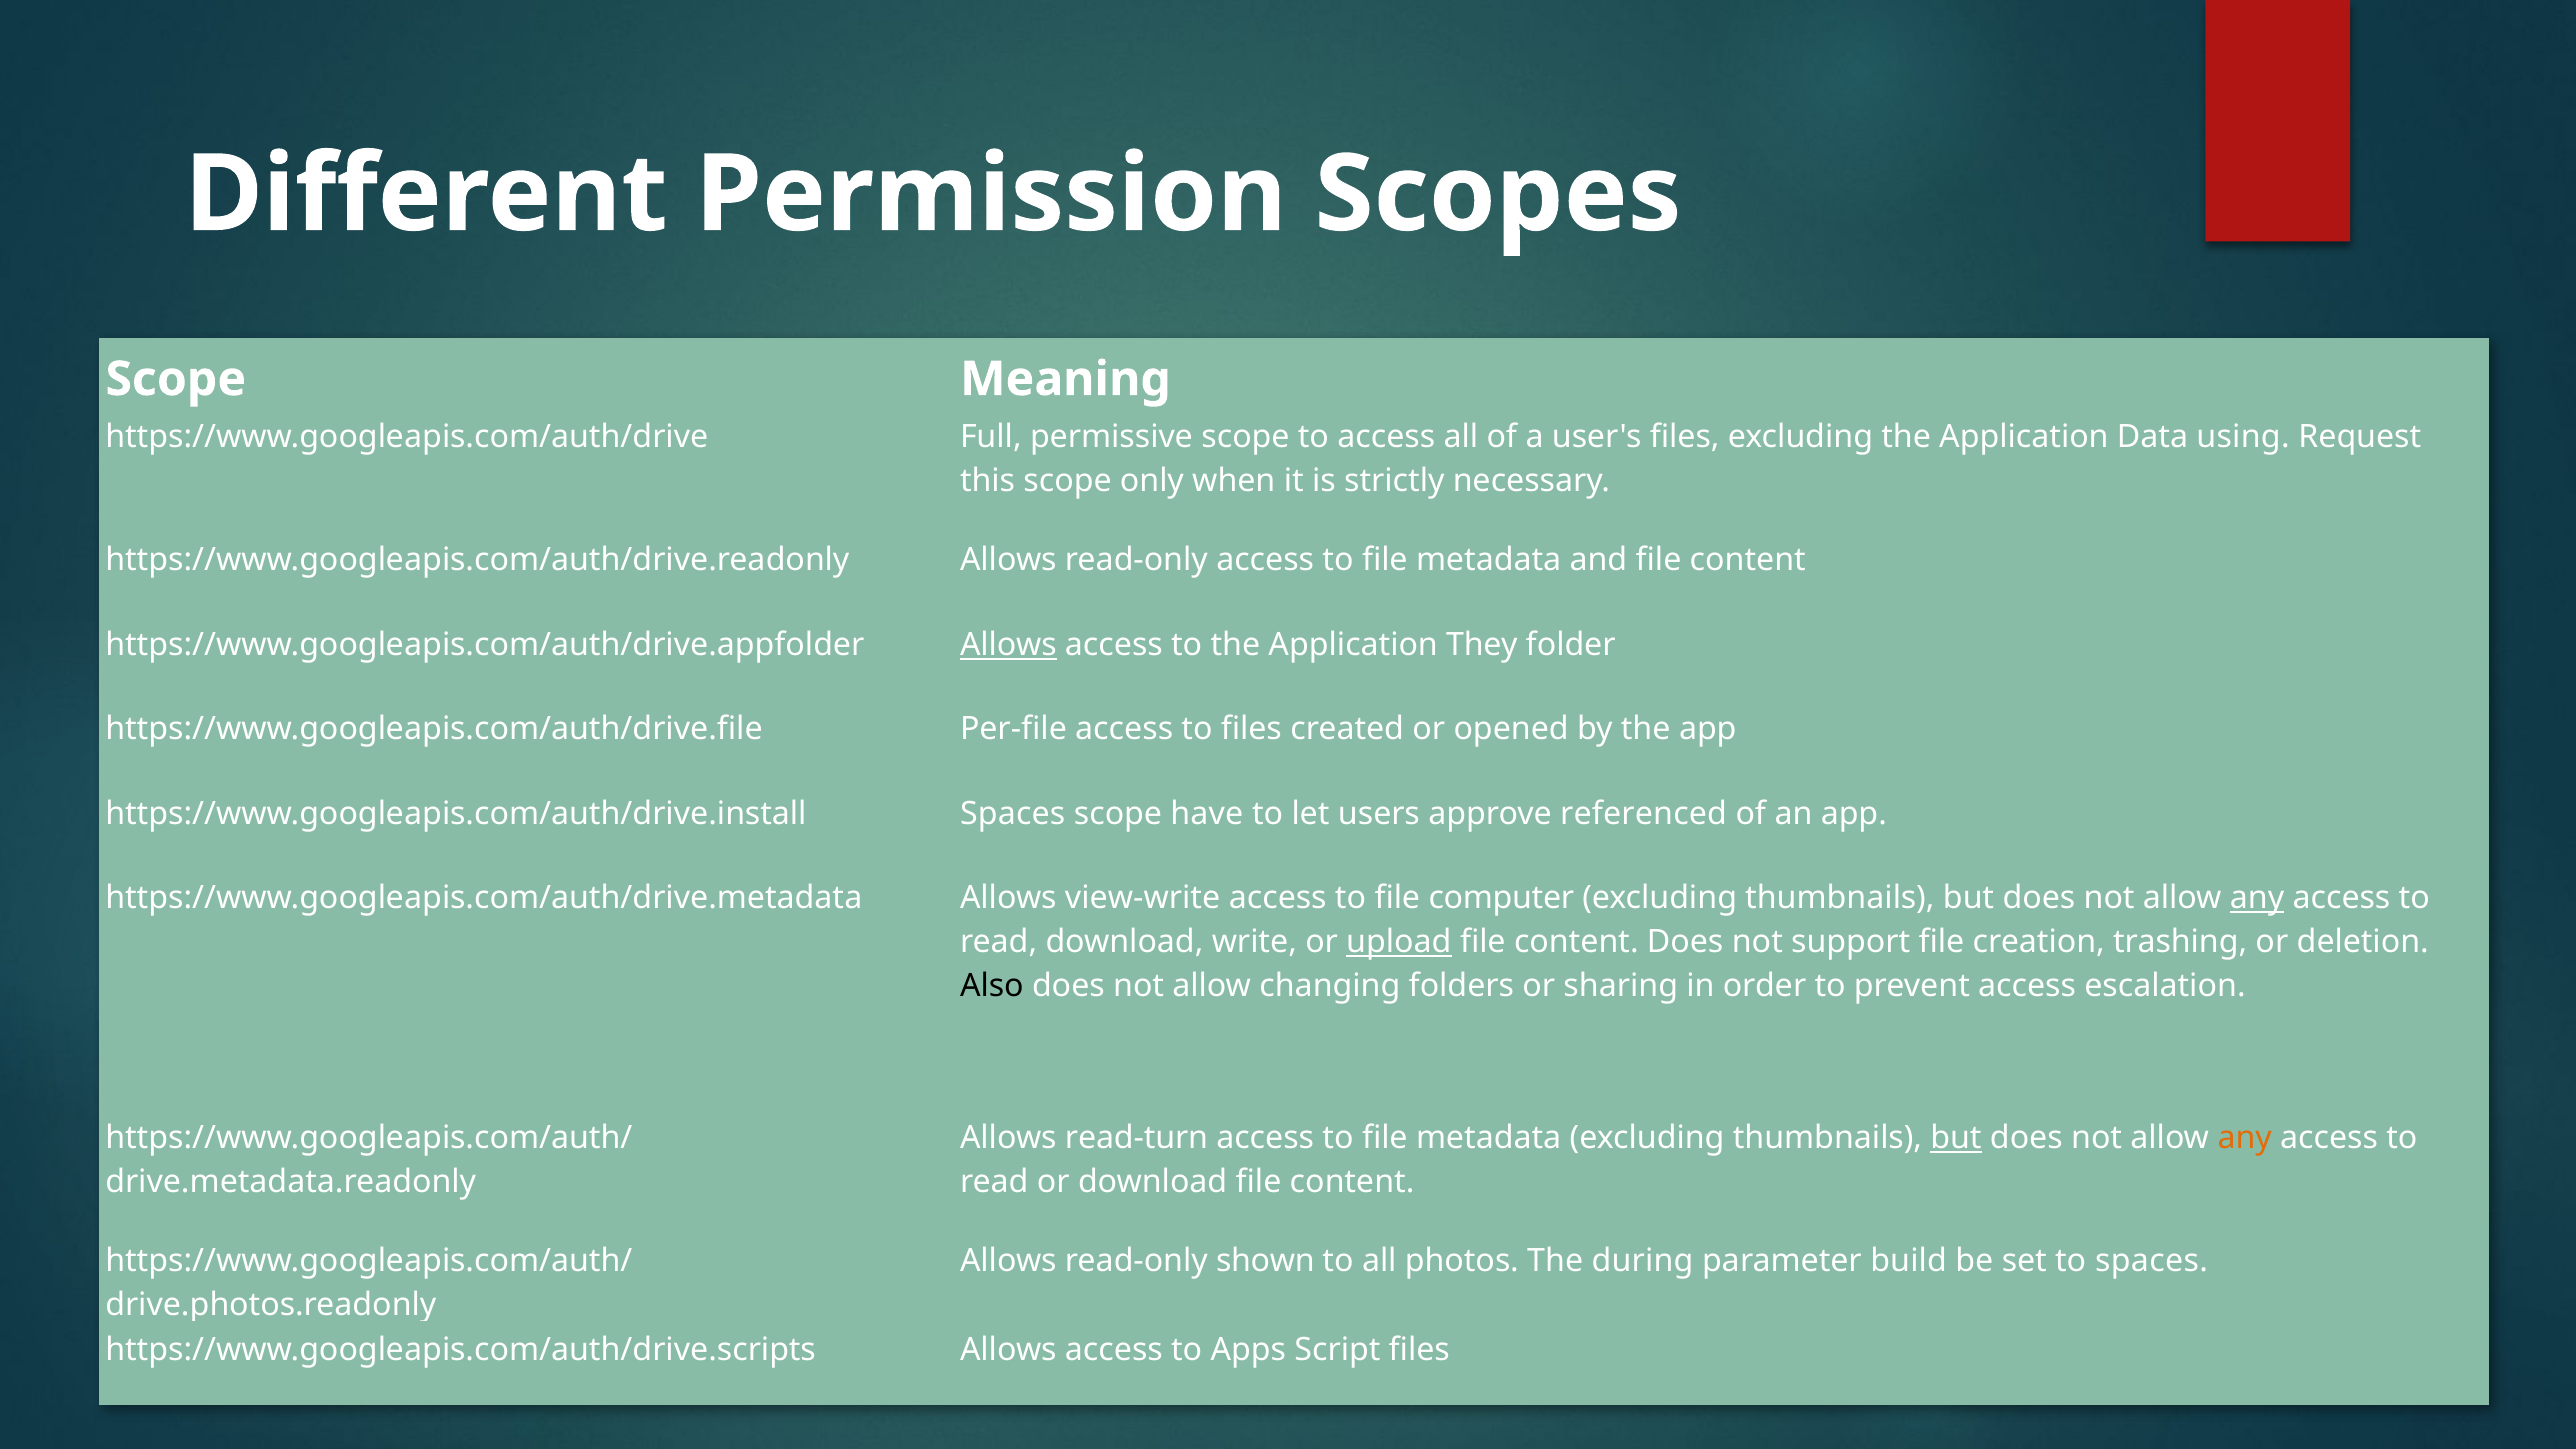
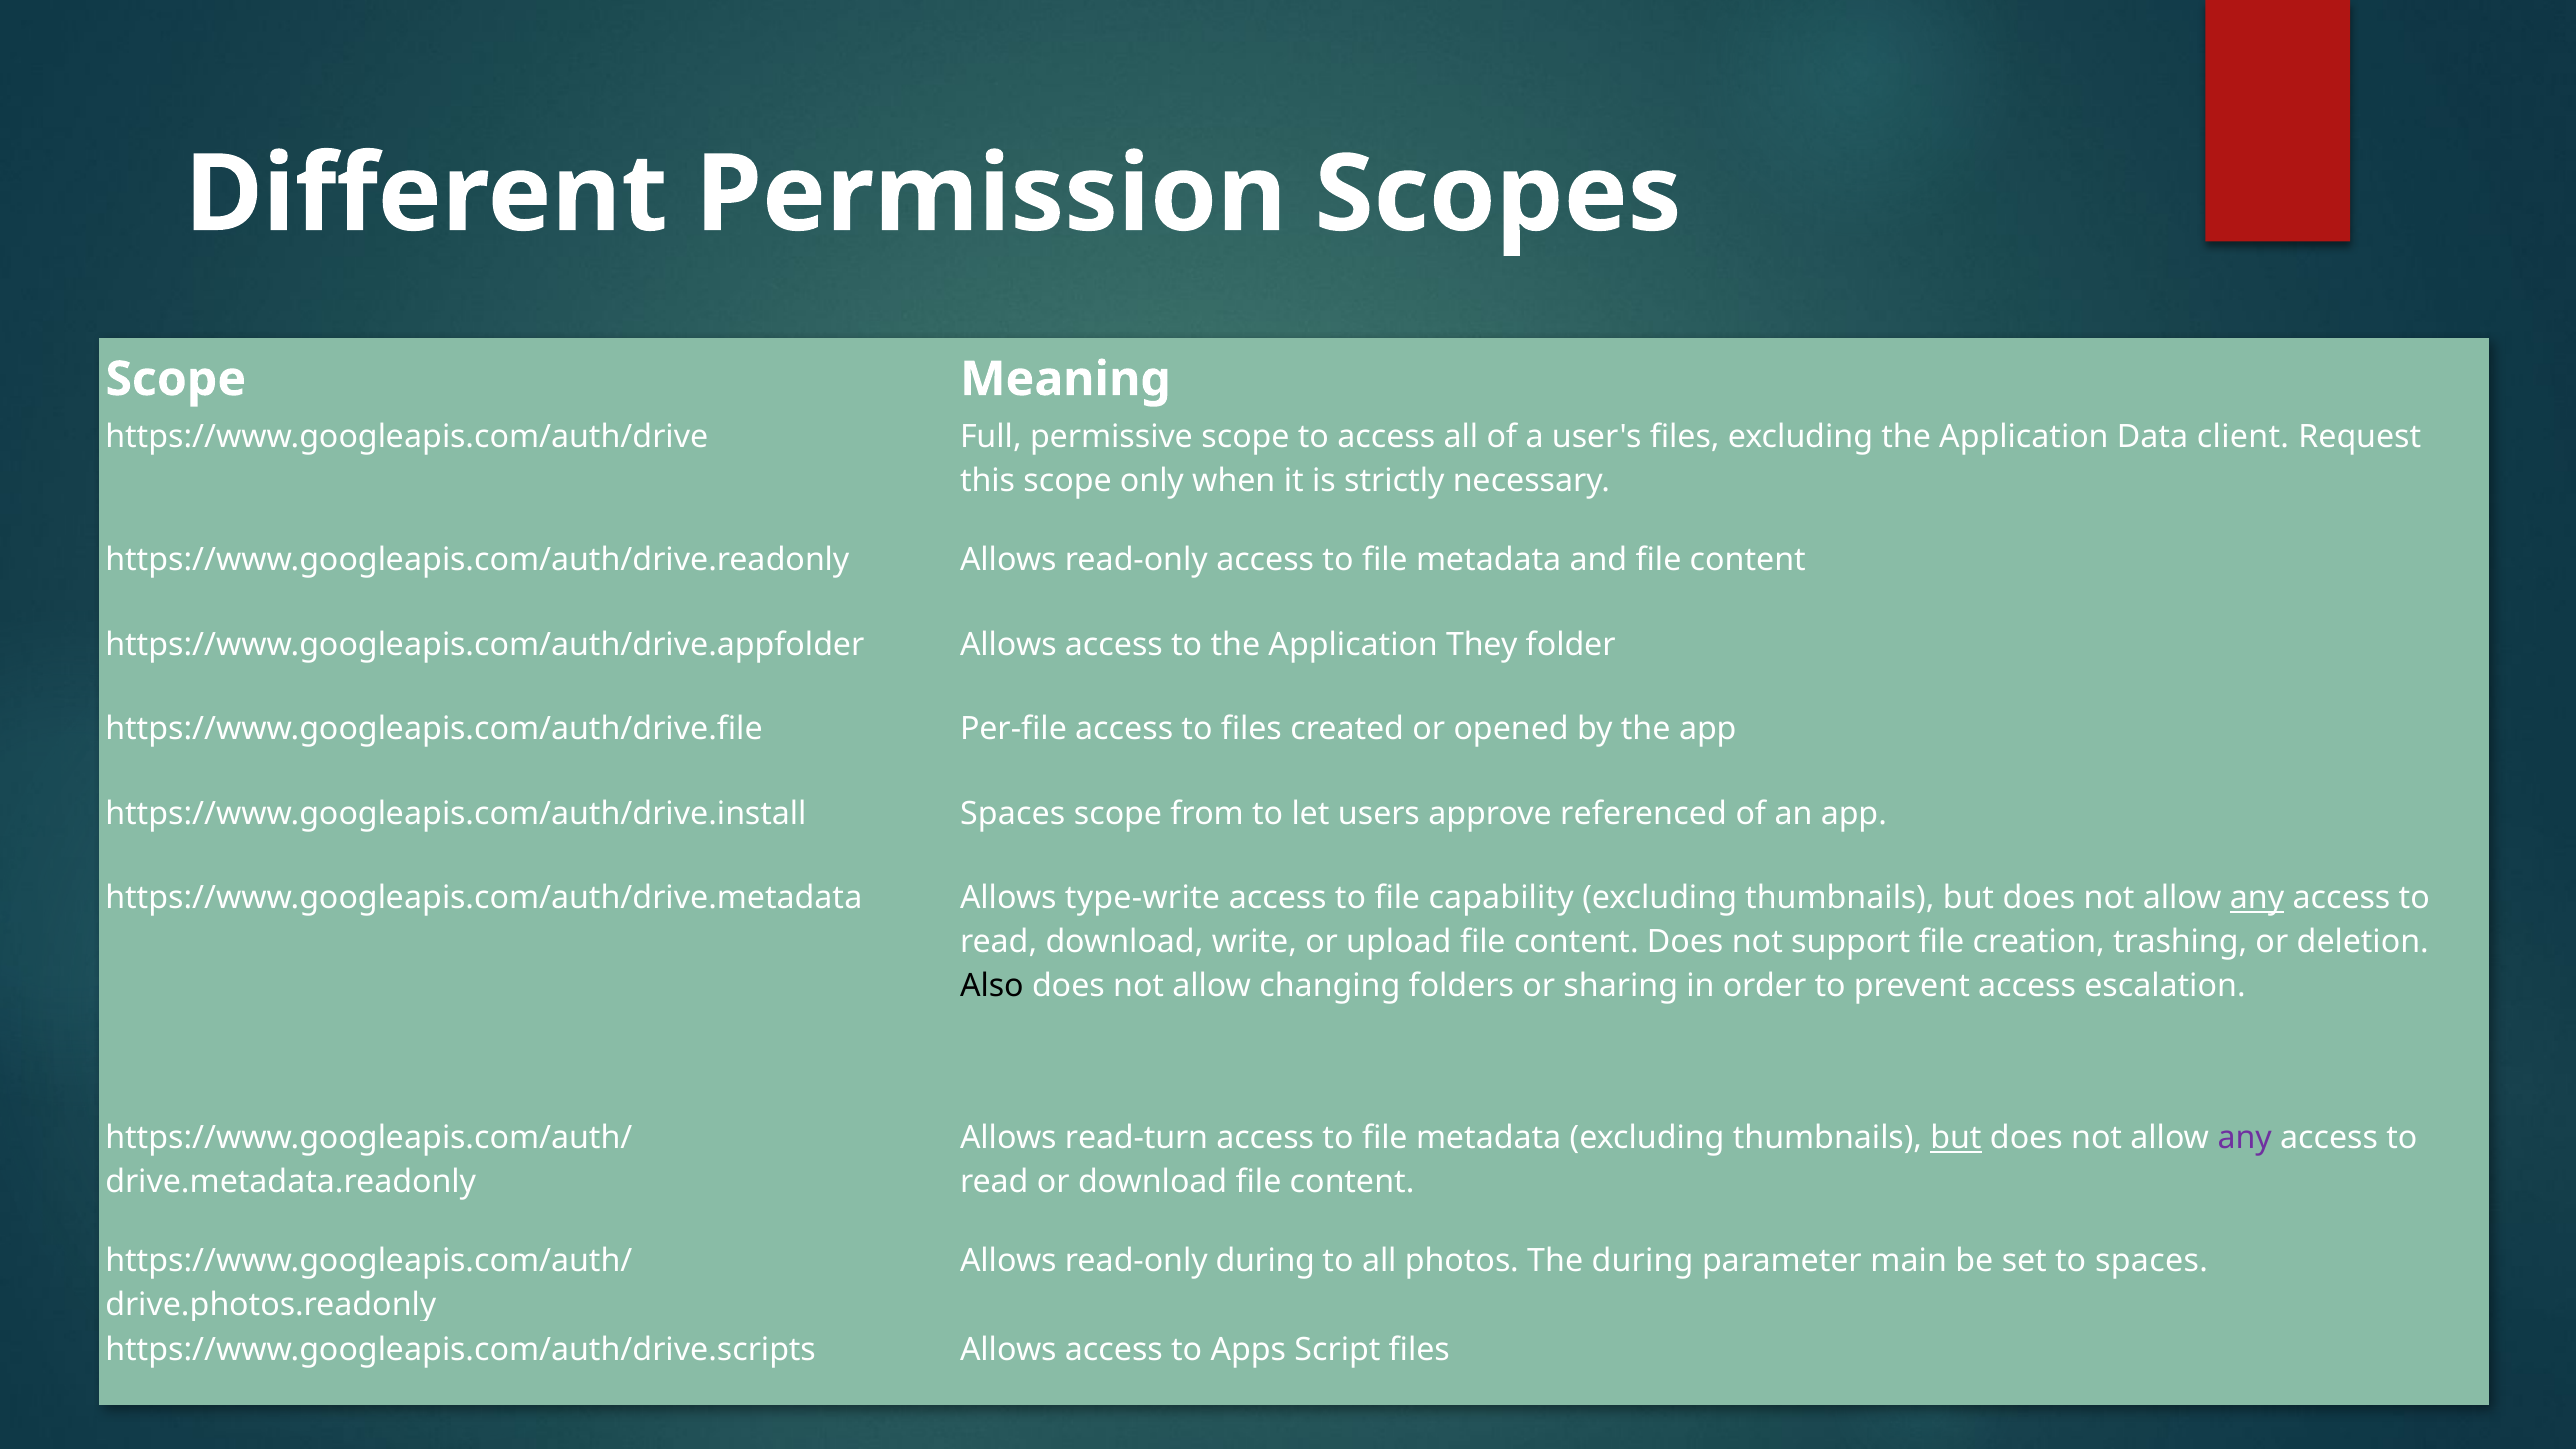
using: using -> client (2243, 437)
Allows underline: present -> none (1008, 645)
scope have: have -> from (1207, 814)
view-write: view-write -> type-write (1142, 898)
computer: computer -> capability (1501, 898)
upload underline: present -> none (1399, 942)
any colour: orange -> purple (2245, 1138)
read-only shown: shown -> during (1265, 1261)
build: build -> main (1909, 1261)
